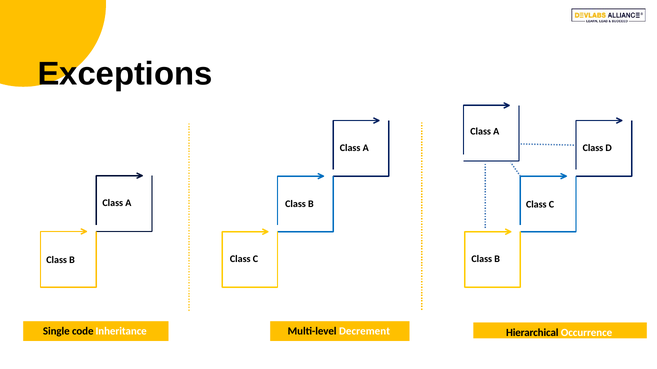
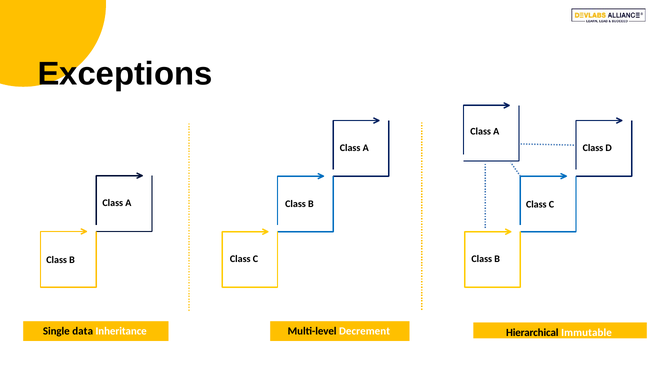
code: code -> data (83, 332)
Occurrence: Occurrence -> Immutable (586, 333)
